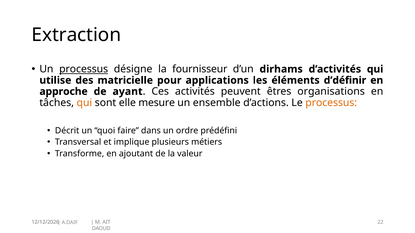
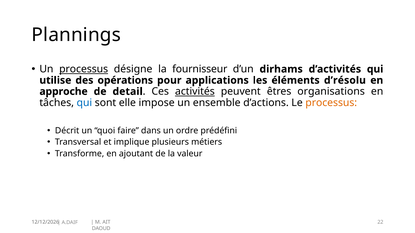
Extraction: Extraction -> Plannings (76, 35)
matricielle: matricielle -> opérations (125, 80)
d’définir: d’définir -> d’résolu (345, 80)
ayant: ayant -> detail (128, 92)
activités underline: none -> present (195, 92)
qui colour: orange -> blue (84, 103)
mesure: mesure -> impose (157, 103)
